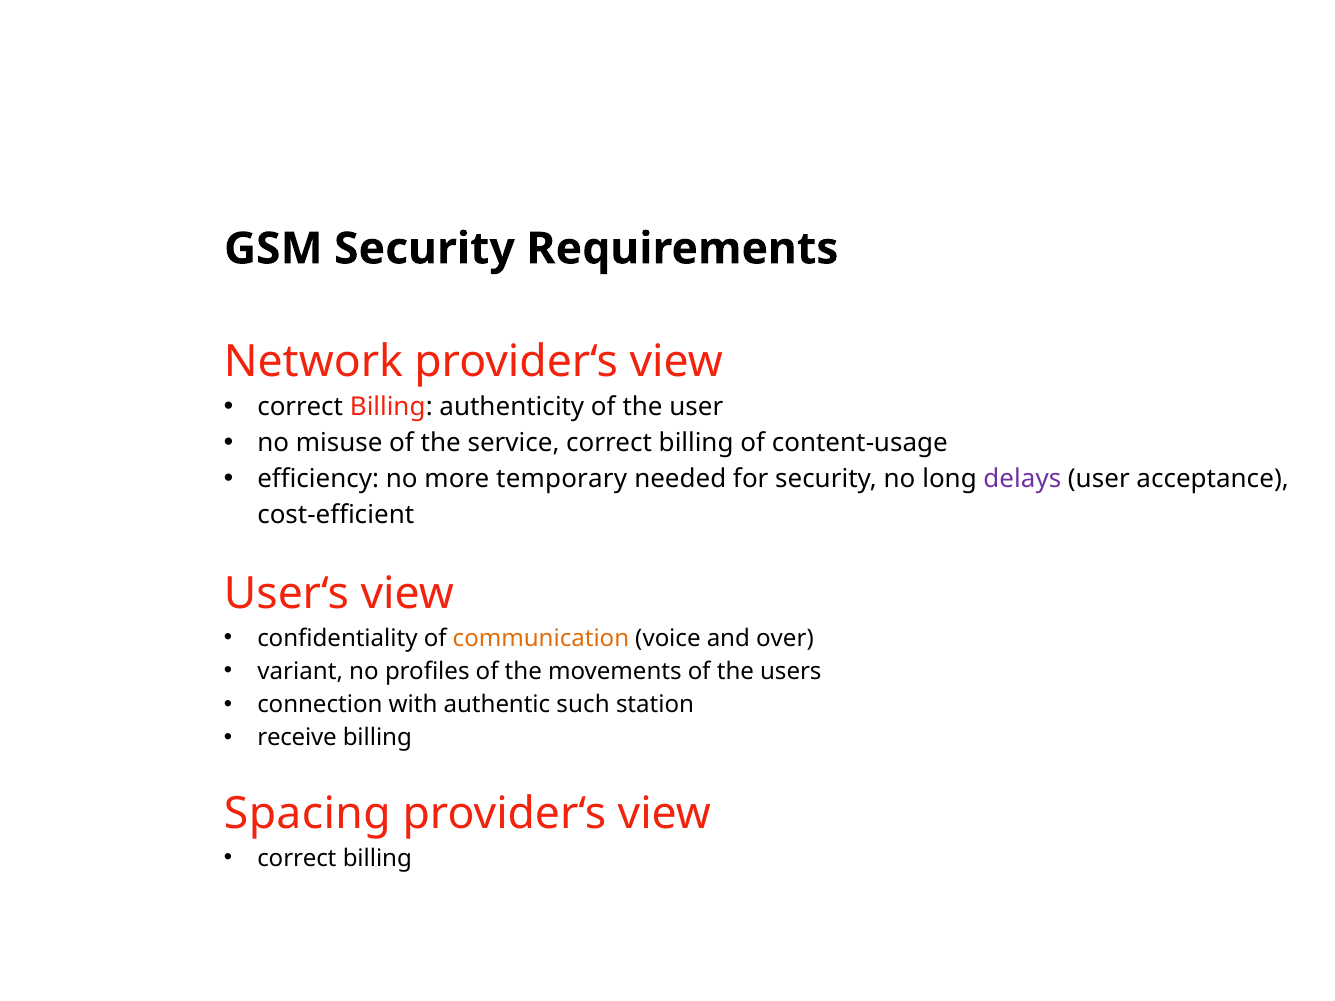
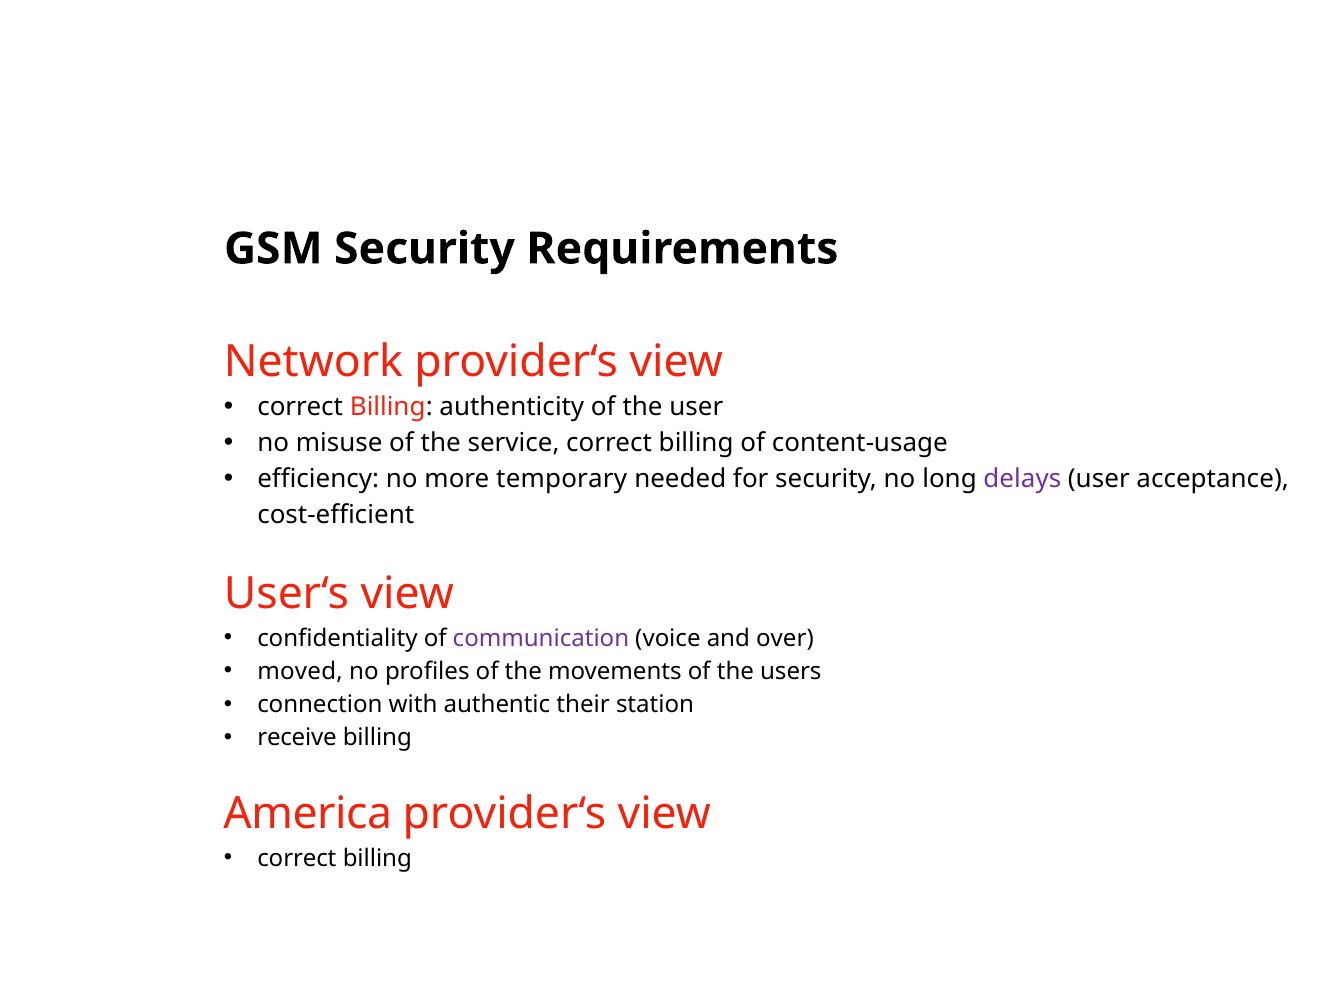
communication colour: orange -> purple (541, 638)
variant: variant -> moved (300, 672)
such: such -> their (583, 705)
Spacing: Spacing -> America (308, 814)
